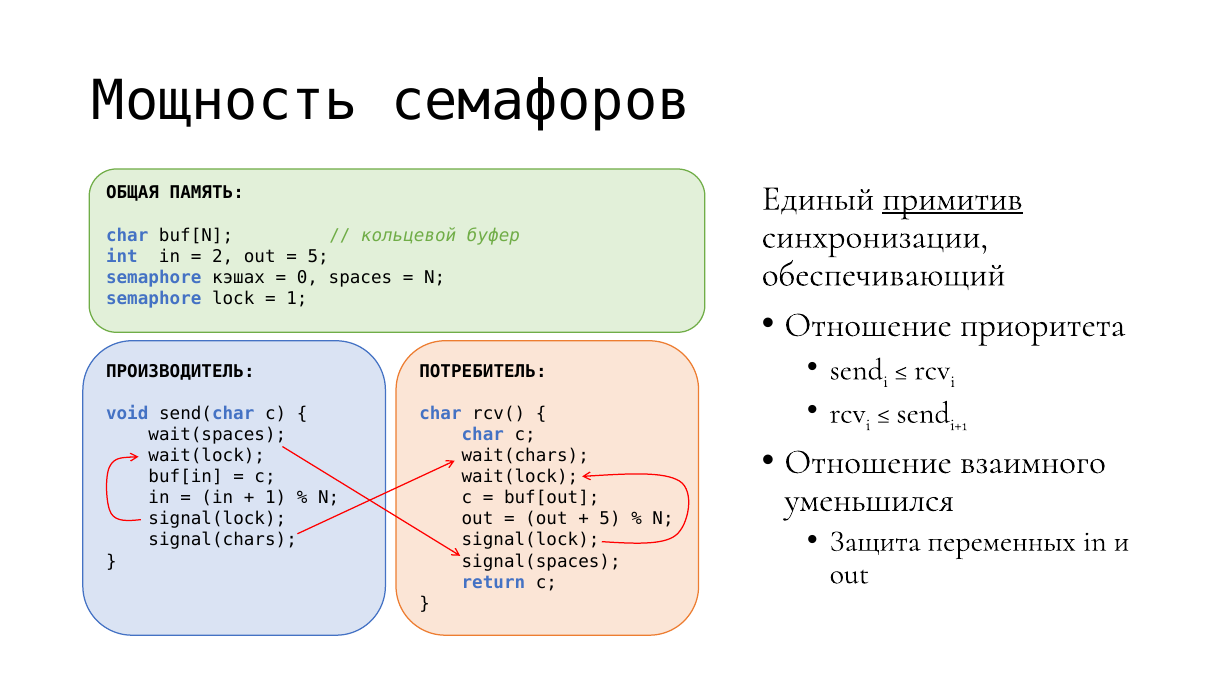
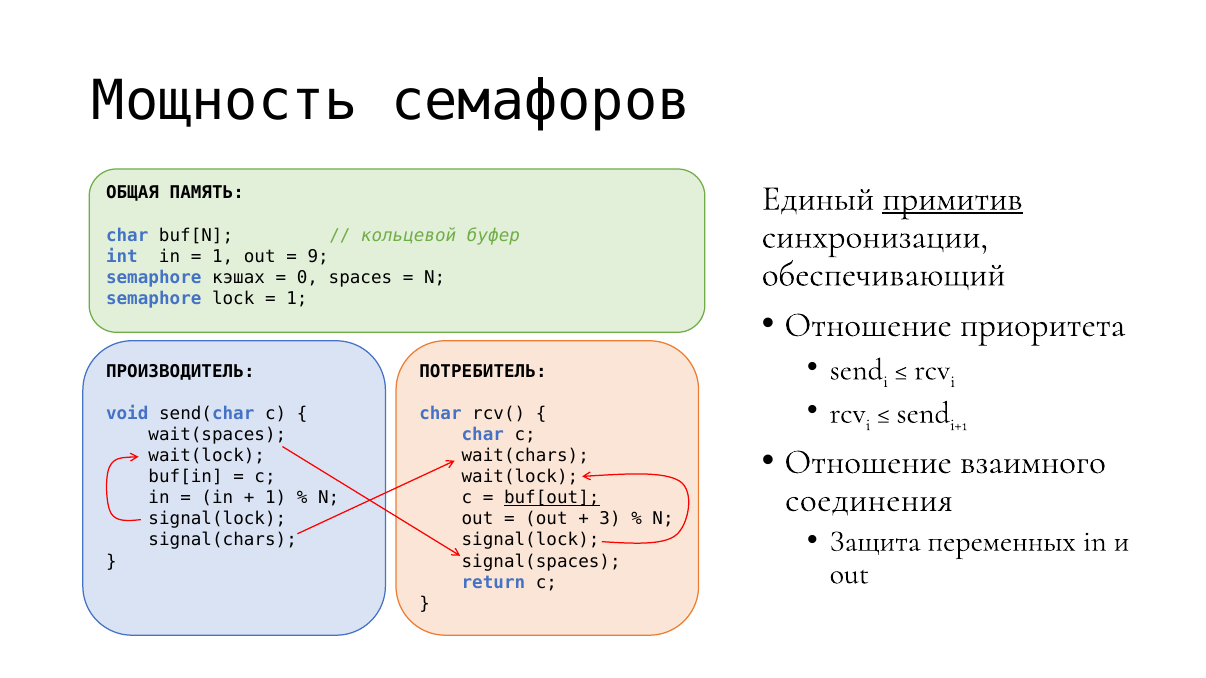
2: 2 -> 1 (223, 257)
5: 5 -> 9 (318, 257)
уменьшился: уменьшился -> соединения (869, 499)
buf[out underline: none -> present (552, 498)
5: 5 -> 3 (610, 519)
